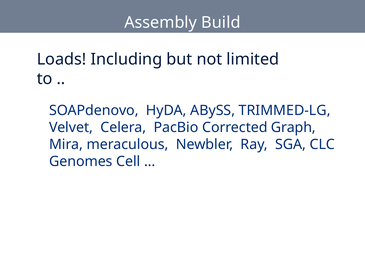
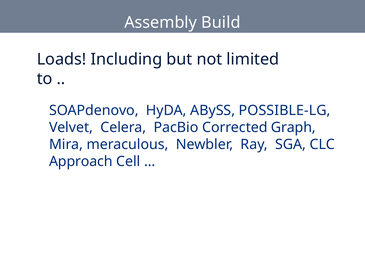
TRIMMED-LG: TRIMMED-LG -> POSSIBLE-LG (285, 110)
Genomes: Genomes -> Approach (81, 161)
